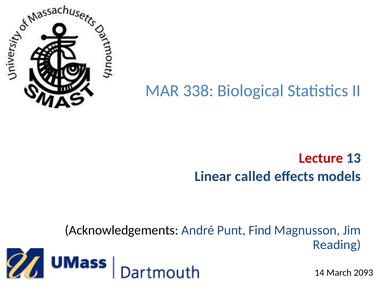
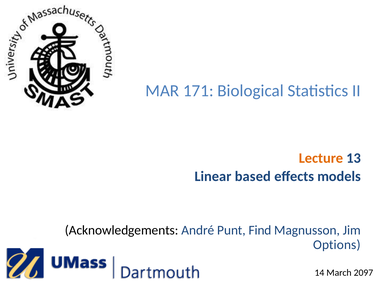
338: 338 -> 171 (198, 91)
Lecture colour: red -> orange (321, 158)
called: called -> based (253, 176)
Reading: Reading -> Options (337, 245)
2093: 2093 -> 2097 (363, 273)
